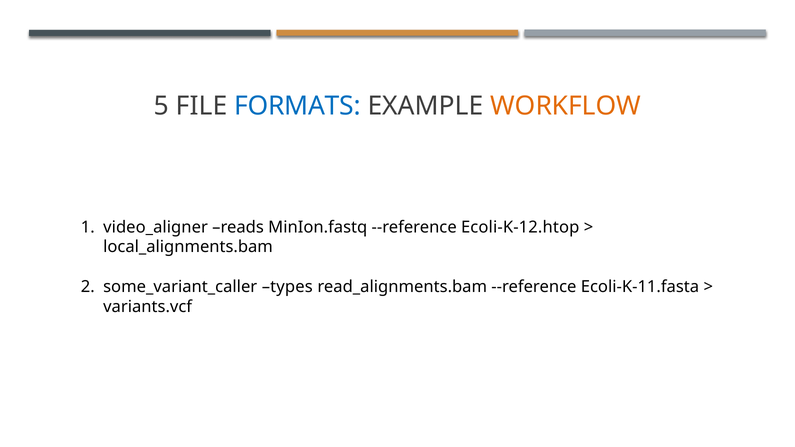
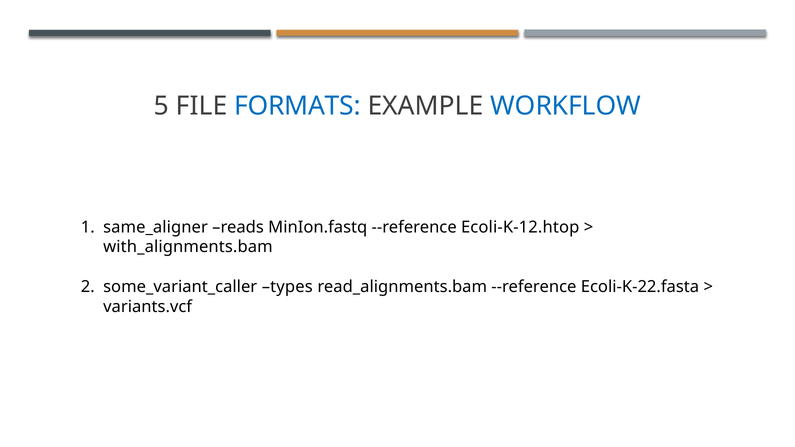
WORKFLOW colour: orange -> blue (566, 106)
video_aligner: video_aligner -> same_aligner (156, 227)
local_alignments.bam: local_alignments.bam -> with_alignments.bam (188, 247)
Ecoli-K-11.fasta: Ecoli-K-11.fasta -> Ecoli-K-22.fasta (640, 287)
